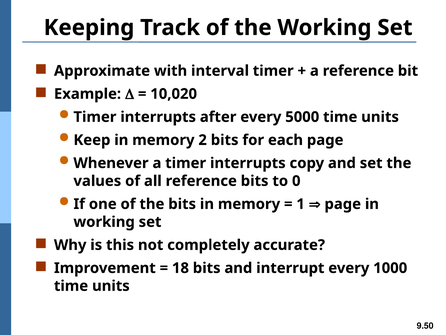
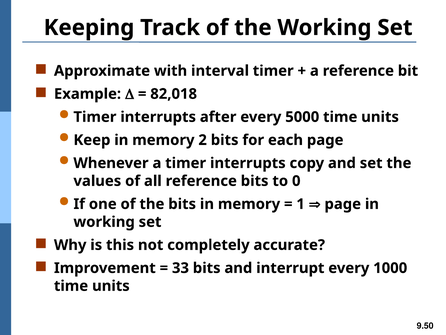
10,020: 10,020 -> 82,018 (174, 94)
18: 18 -> 33 (180, 268)
